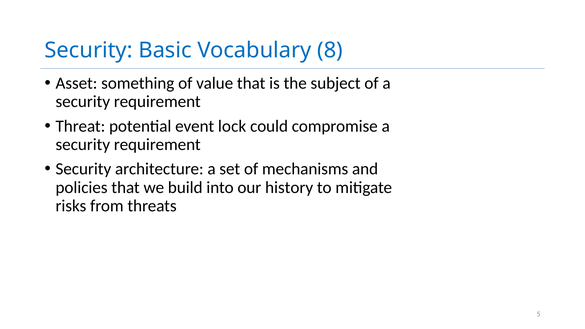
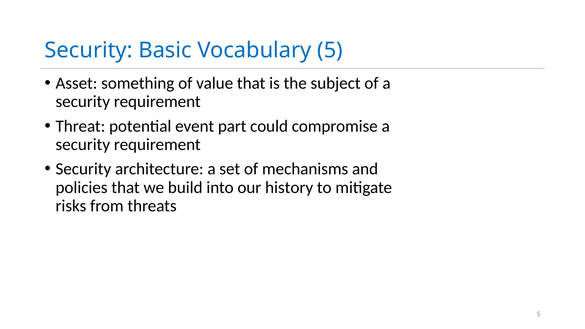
Vocabulary 8: 8 -> 5 (330, 50)
lock: lock -> part (232, 126)
